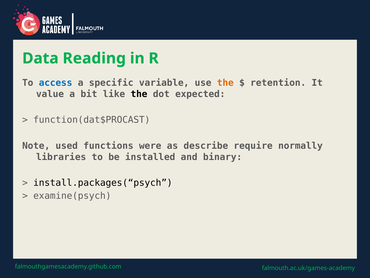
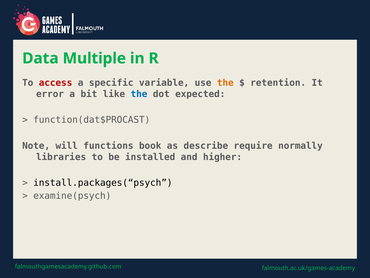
Reading: Reading -> Multiple (94, 58)
access colour: blue -> red (56, 83)
value: value -> error (50, 94)
the colour: black -> blue (139, 94)
used: used -> will (67, 146)
were: were -> book (150, 146)
binary: binary -> higher (223, 157)
